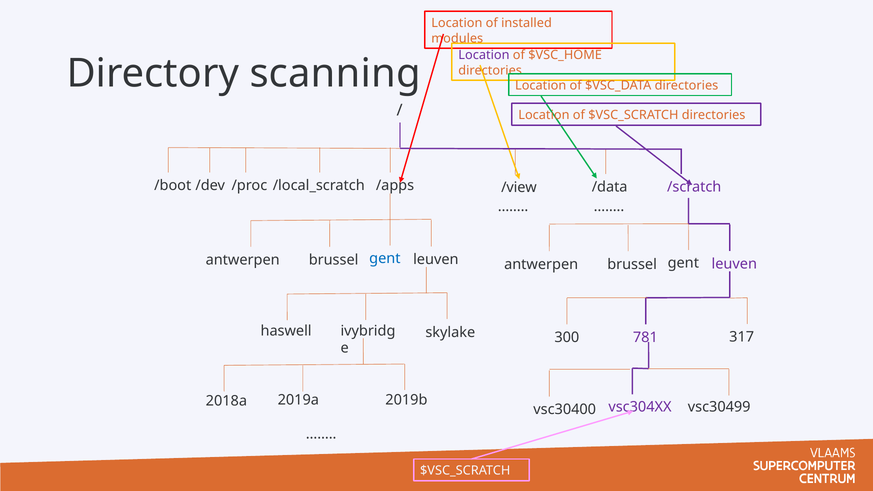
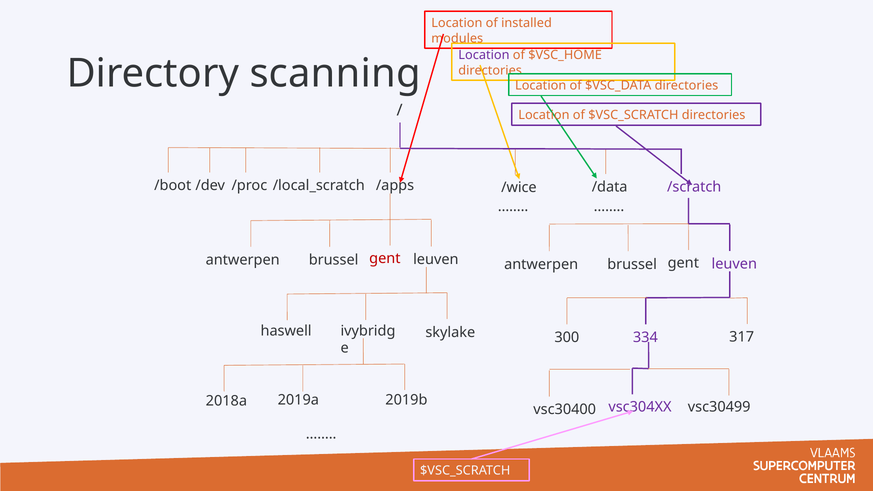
/view: /view -> /wice (519, 187)
gent colour: blue -> red (385, 258)
781: 781 -> 334 (645, 337)
